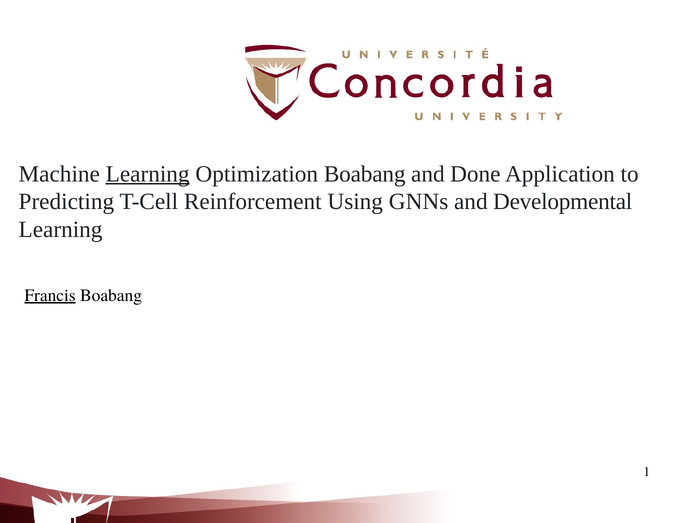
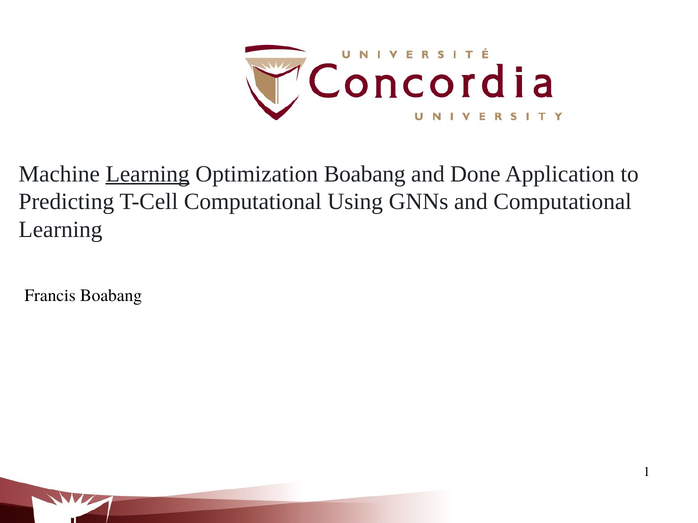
T-Cell Reinforcement: Reinforcement -> Computational (253, 202)
and Developmental: Developmental -> Computational (563, 202)
Francis underline: present -> none (50, 296)
